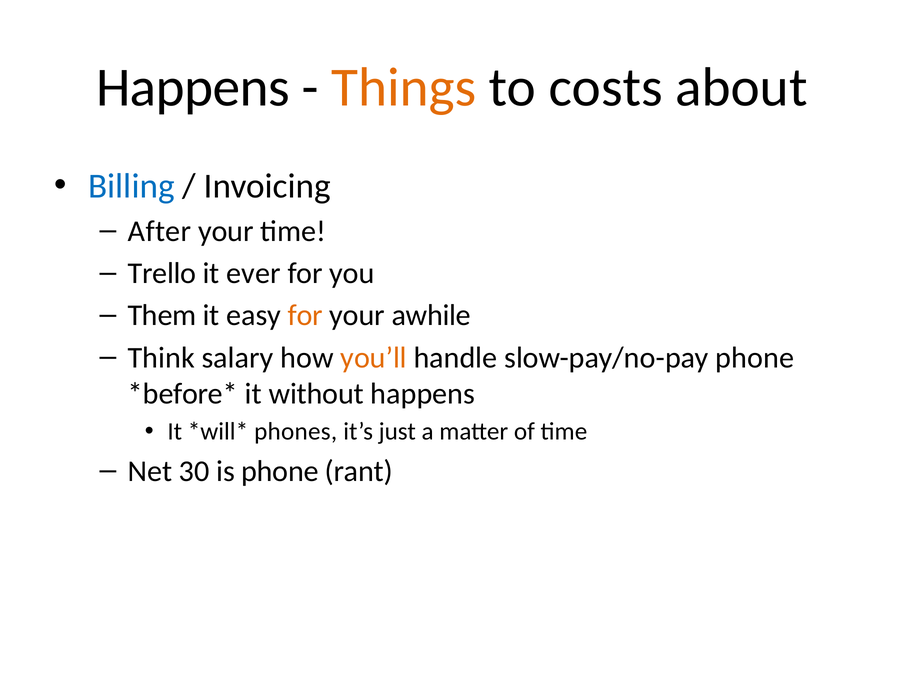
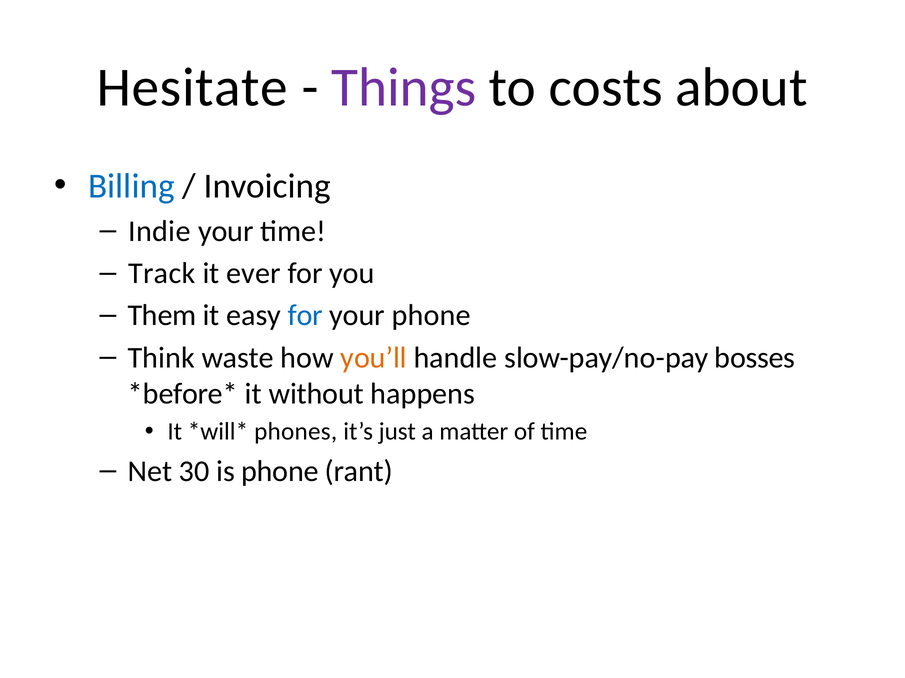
Happens: Happens -> Hesitate (192, 88)
Things colour: orange -> purple (404, 88)
After: After -> Indie (159, 231)
Trello: Trello -> Track (162, 274)
for colour: orange -> blue (305, 316)
your awhile: awhile -> phone (431, 316)
salary: salary -> waste (238, 358)
slow-pay/no-pay phone: phone -> bosses (755, 358)
